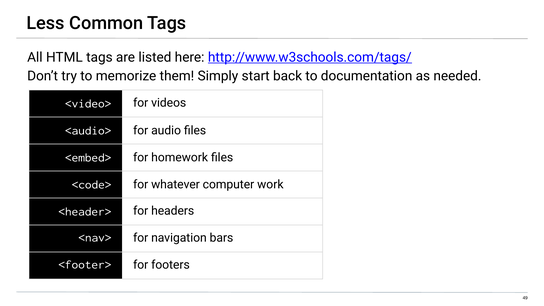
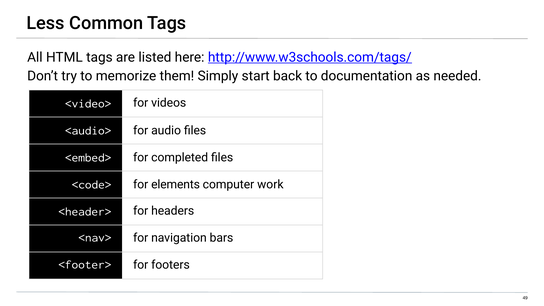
homework: homework -> completed (180, 158)
whatever: whatever -> elements (176, 185)
